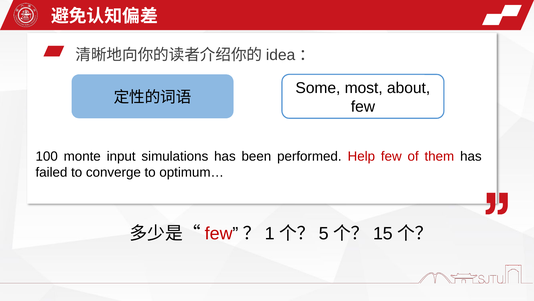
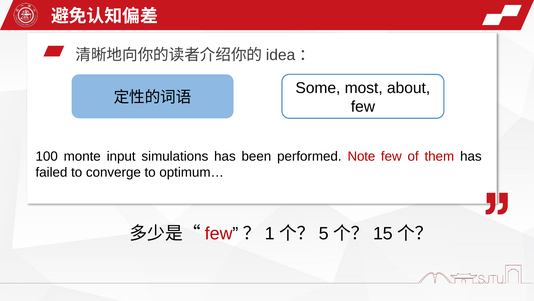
Help: Help -> Note (361, 156)
